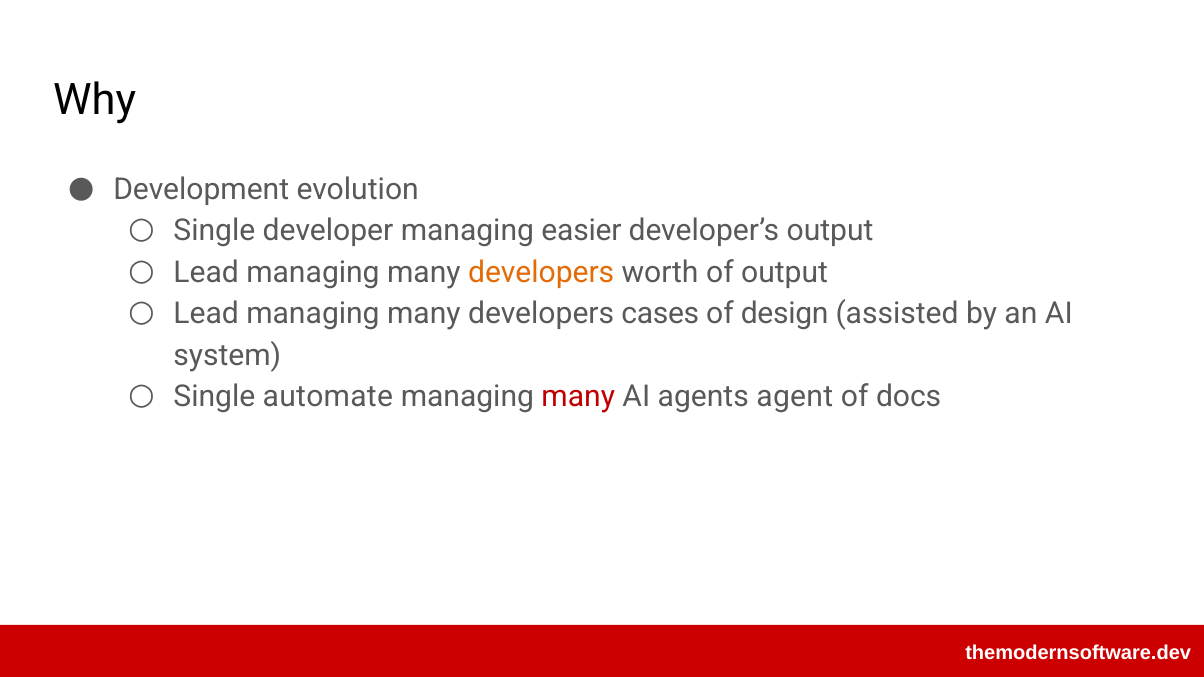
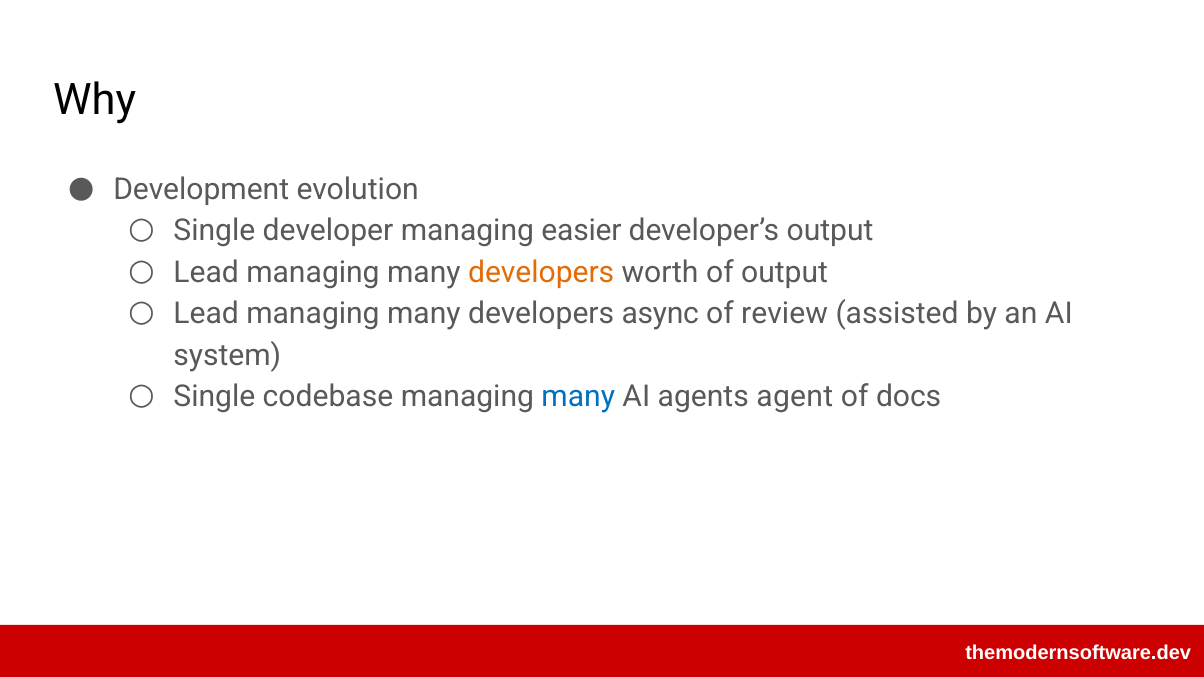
cases: cases -> async (660, 314)
design: design -> review (784, 314)
automate: automate -> codebase (328, 397)
many colour: red -> blue (578, 397)
